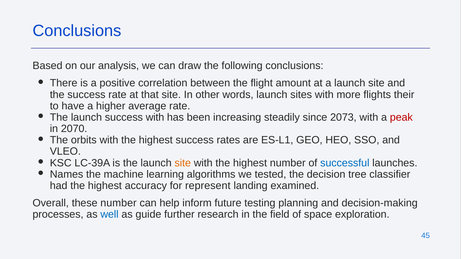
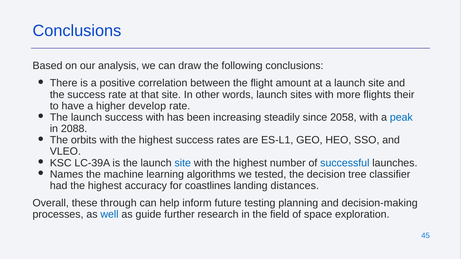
average: average -> develop (147, 106)
2073: 2073 -> 2058 (343, 117)
peak colour: red -> blue (401, 117)
2070: 2070 -> 2088 (74, 129)
site colour: orange -> blue (183, 163)
represent: represent -> coastlines (208, 186)
examined: examined -> distances (295, 186)
these number: number -> through (119, 203)
